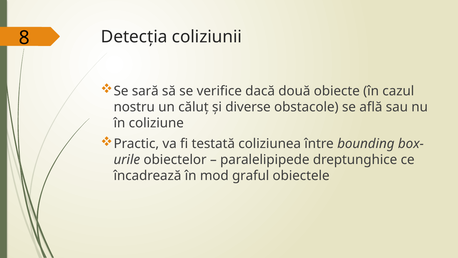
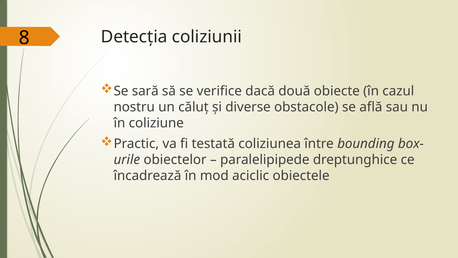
graful: graful -> aciclic (251, 176)
